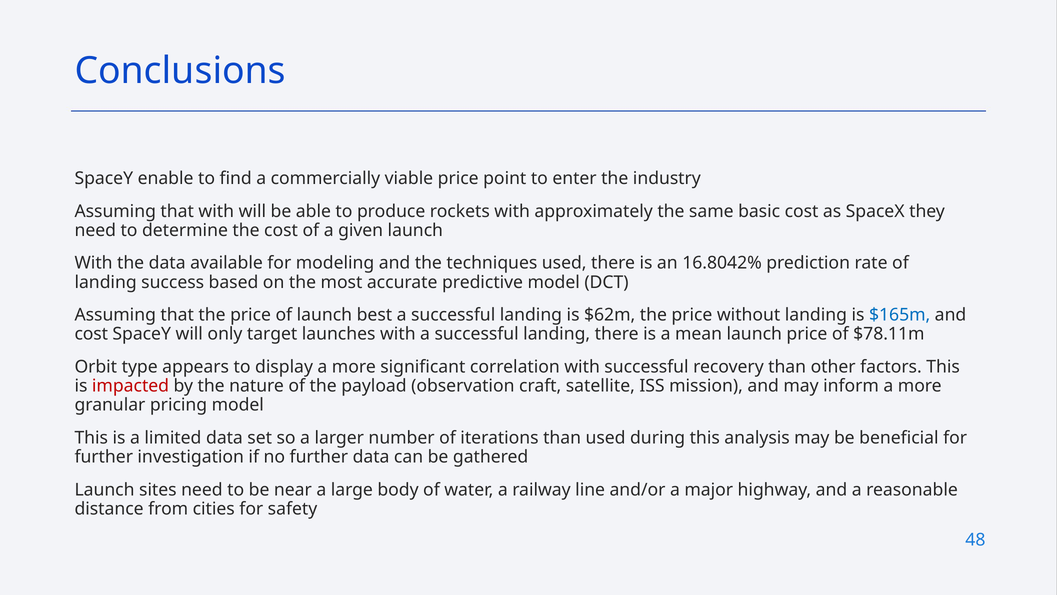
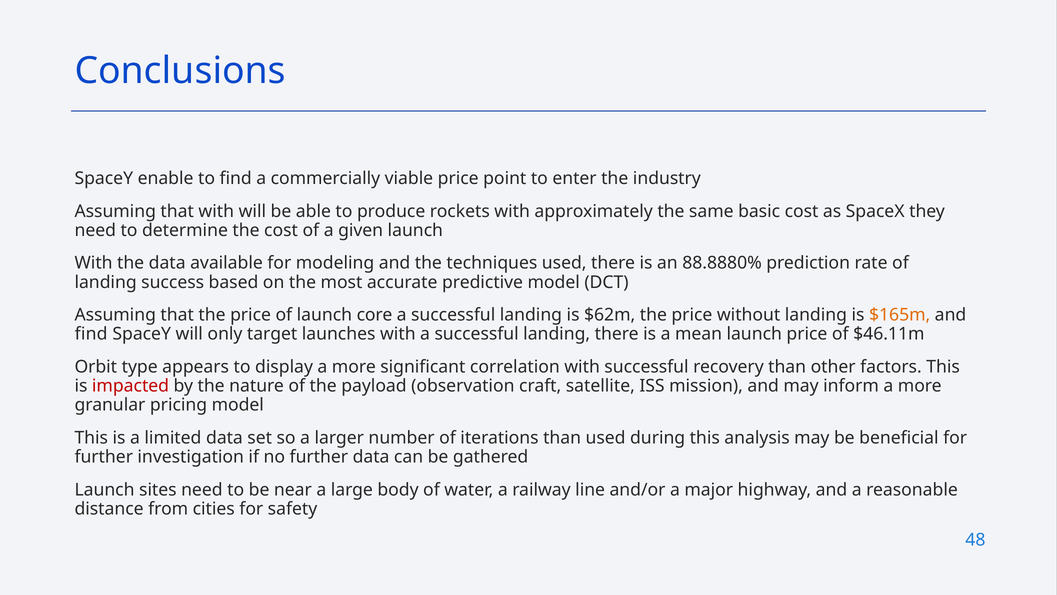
16.8042%: 16.8042% -> 88.8880% (722, 263)
best: best -> core (375, 315)
$165m colour: blue -> orange (900, 315)
cost: cost -> find (91, 334)
$78.11m: $78.11m -> $46.11m (889, 334)
